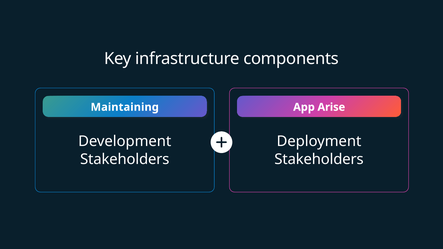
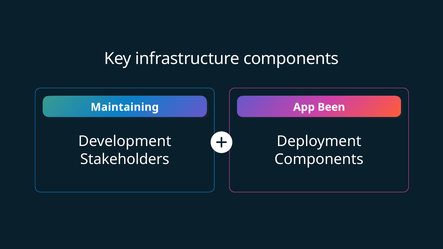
Arise: Arise -> Been (331, 107)
Stakeholders: Stakeholders -> Components (319, 159)
